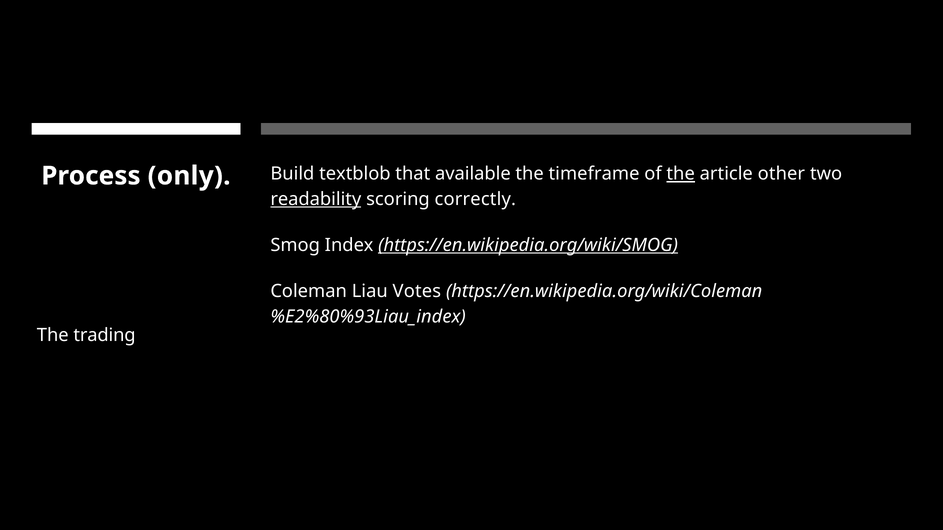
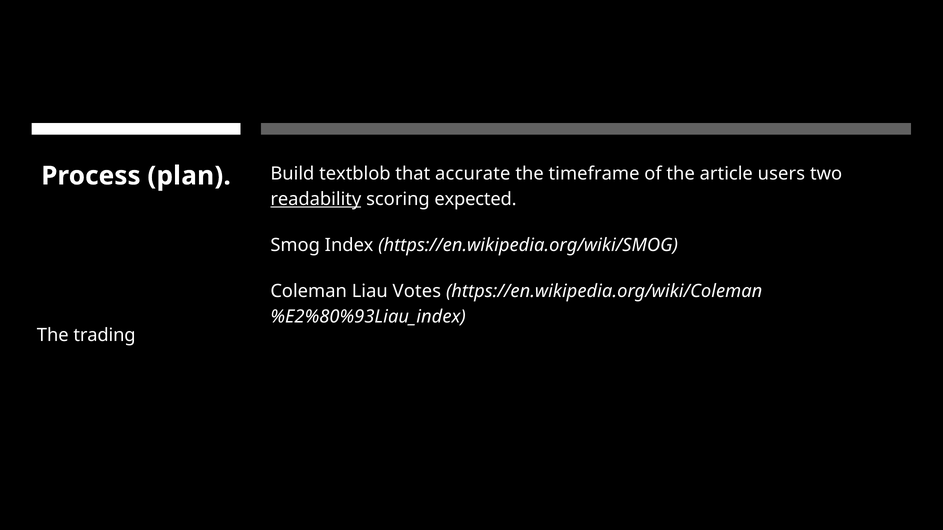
available: available -> accurate (473, 174)
the underline: present -> none (681, 174)
other: other -> users (781, 174)
only: only -> plan (189, 176)
correctly: correctly -> expected (475, 199)
https://en.wikipedia.org/wiki/SMOG underline: present -> none (528, 245)
